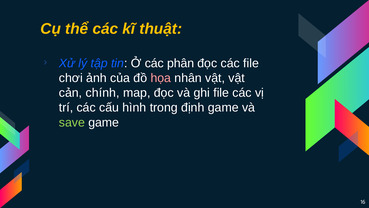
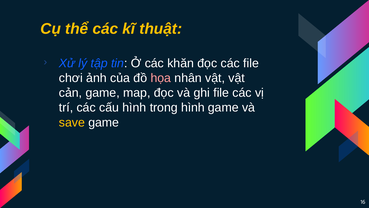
phân: phân -> khăn (181, 63)
cản chính: chính -> game (103, 93)
trong định: định -> hình (193, 107)
save colour: light green -> yellow (72, 122)
